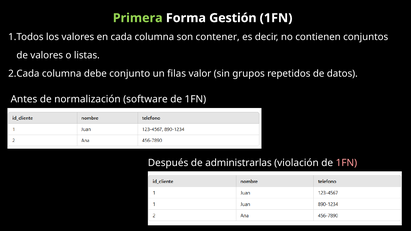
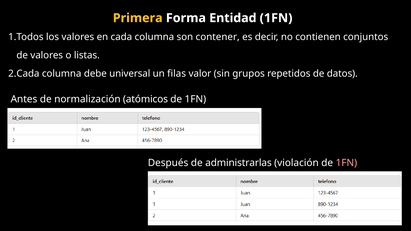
Primera colour: light green -> yellow (138, 18)
Gestión: Gestión -> Entidad (233, 18)
conjunto: conjunto -> universal (130, 74)
software: software -> atómicos (145, 99)
